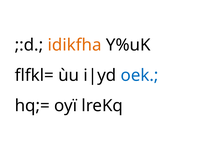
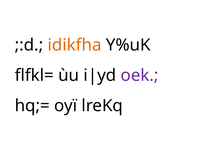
oek colour: blue -> purple (140, 75)
